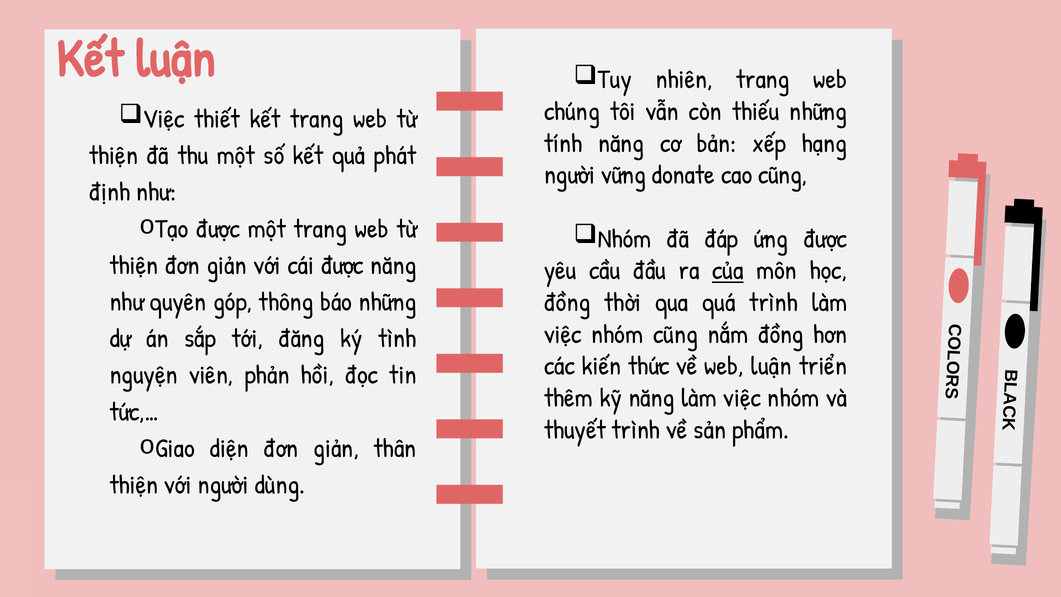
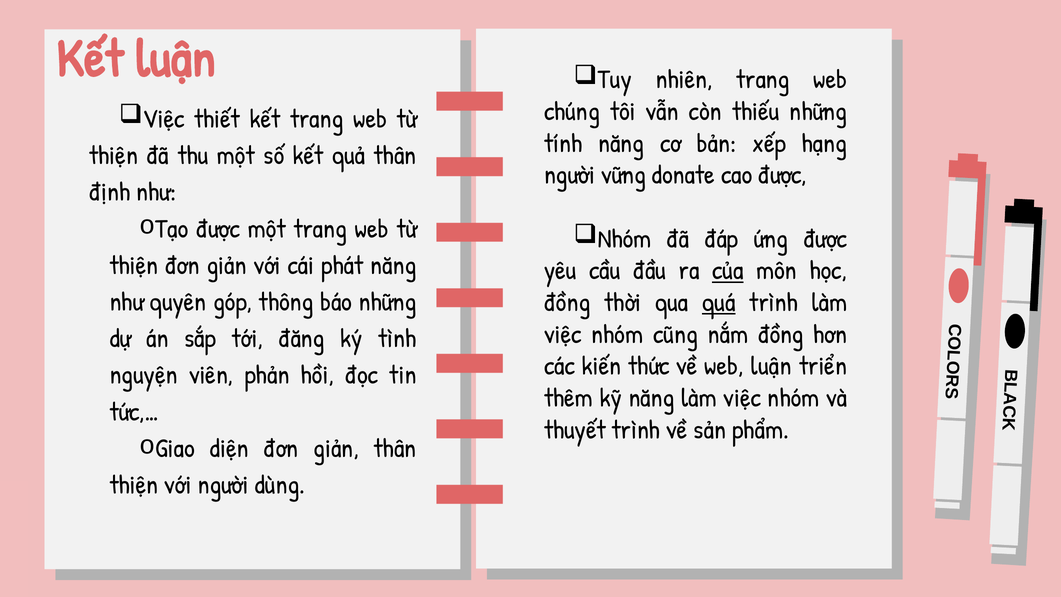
quả phát: phát -> thân (395, 155)
cao cũng: cũng -> được (783, 175)
cái được: được -> phát (342, 265)
quá underline: none -> present (719, 302)
